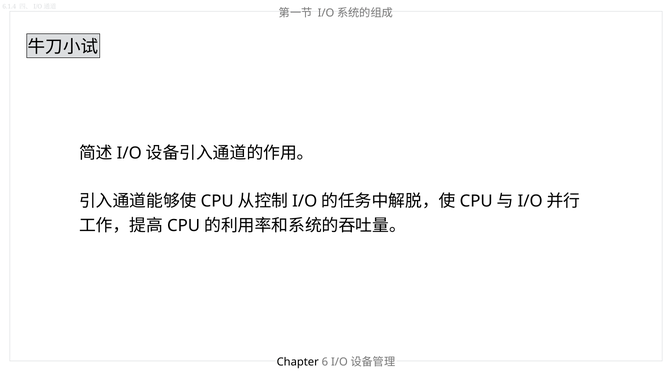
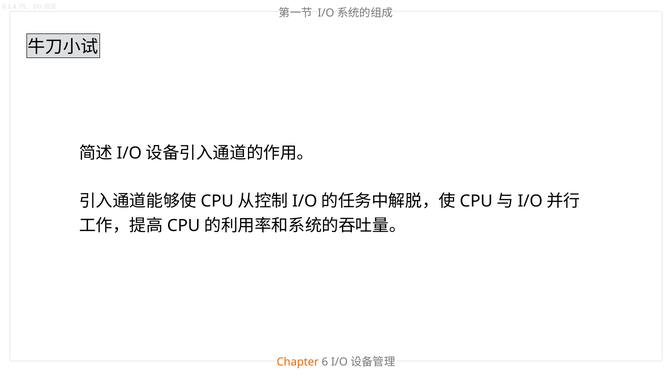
Chapter colour: black -> orange (298, 362)
